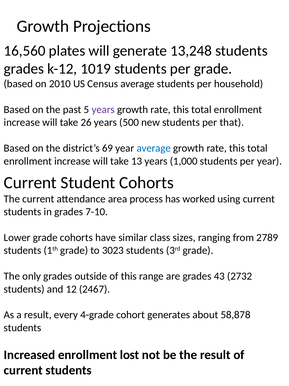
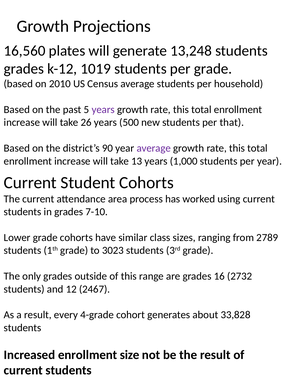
69: 69 -> 90 (107, 148)
average colour: blue -> purple (154, 148)
43: 43 -> 16 (219, 276)
58,878: 58,878 -> 33,828 (236, 314)
lost: lost -> size (130, 354)
